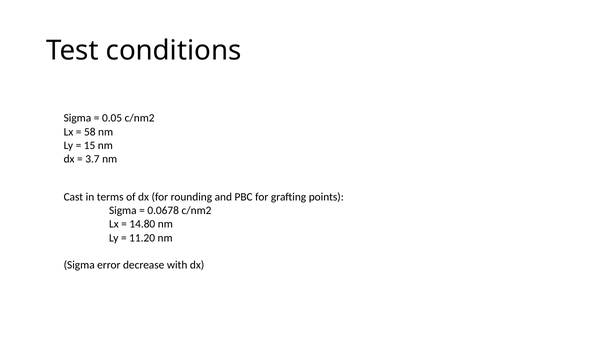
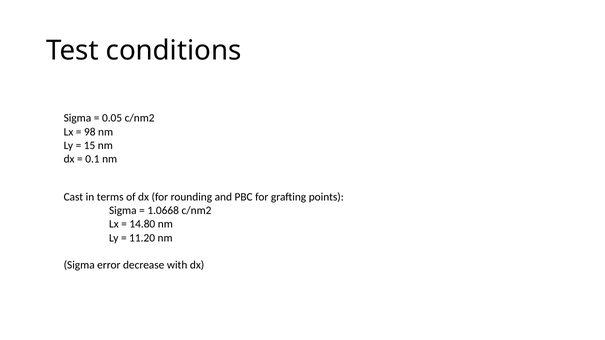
58: 58 -> 98 (90, 132)
3.7: 3.7 -> 0.1 (92, 159)
0.0678: 0.0678 -> 1.0668 (163, 211)
